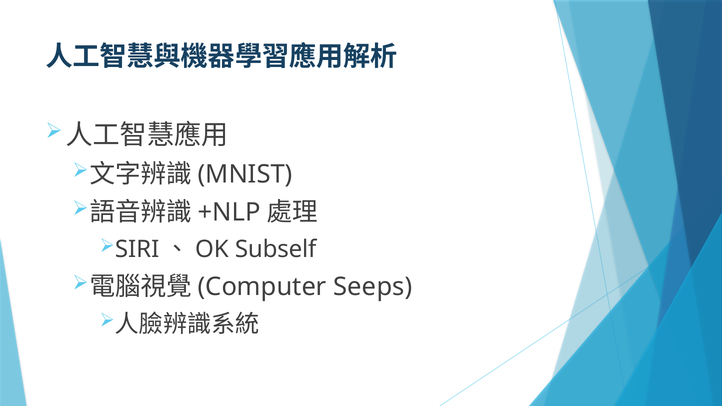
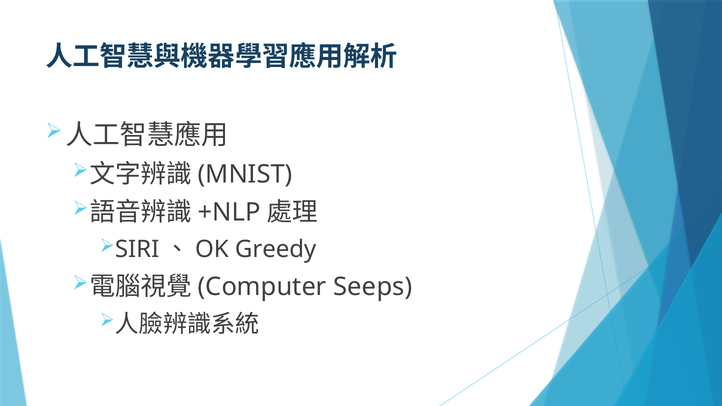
Subself: Subself -> Greedy (276, 250)
